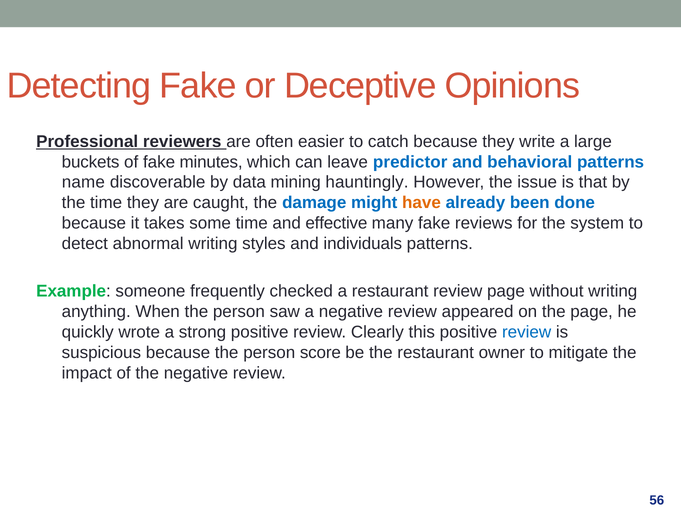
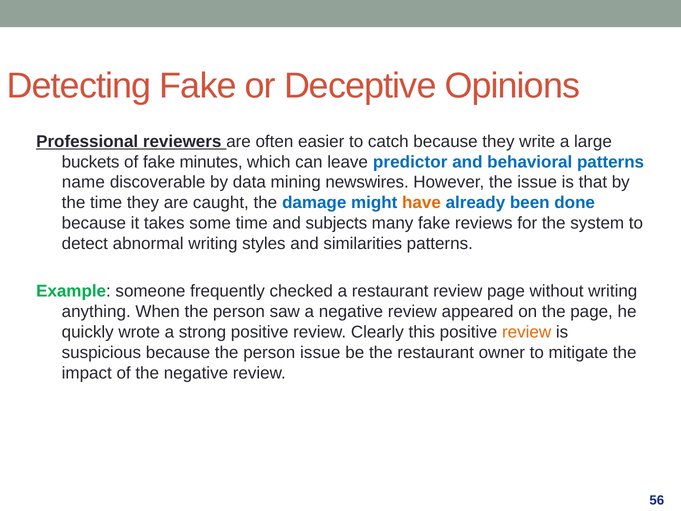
hauntingly: hauntingly -> newswires (367, 182)
effective: effective -> subjects (336, 223)
individuals: individuals -> similarities (363, 244)
review colour: blue -> orange (527, 332)
person score: score -> issue (320, 353)
